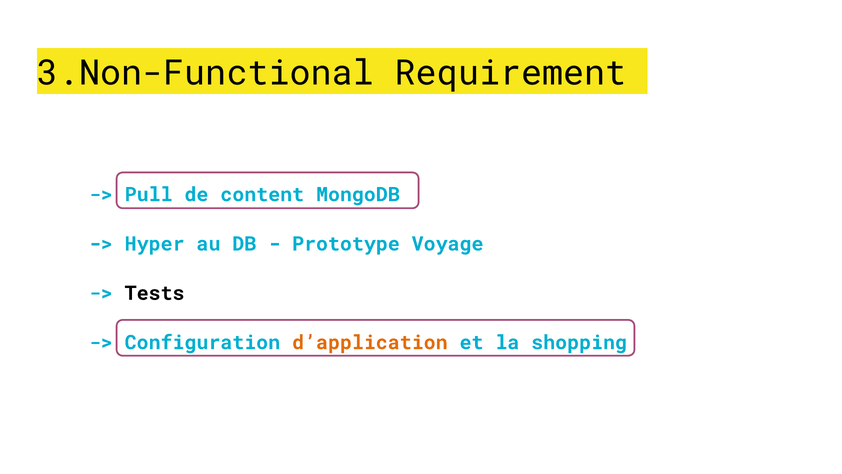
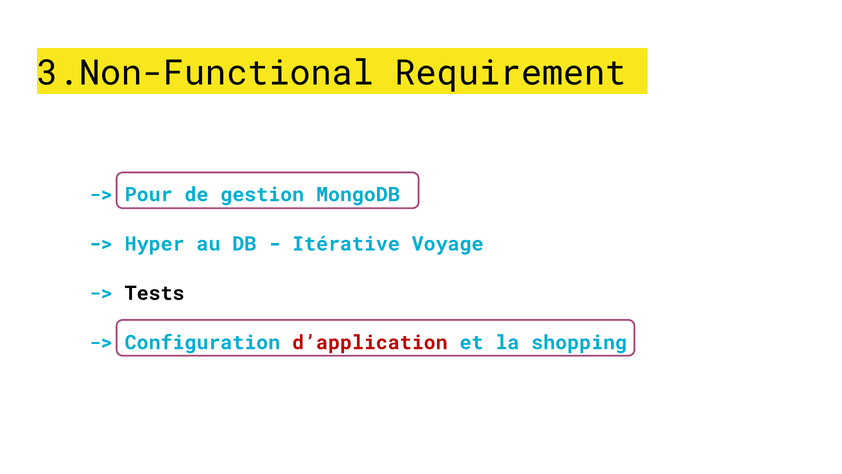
Pull: Pull -> Pour (149, 194)
content: content -> gestion (262, 194)
Prototype: Prototype -> Itérative (346, 244)
d’application colour: orange -> red (370, 342)
